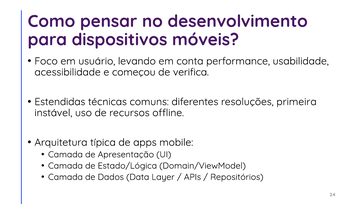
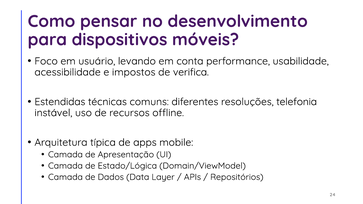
começou: começou -> impostos (134, 72)
primeira: primeira -> telefonia (297, 102)
